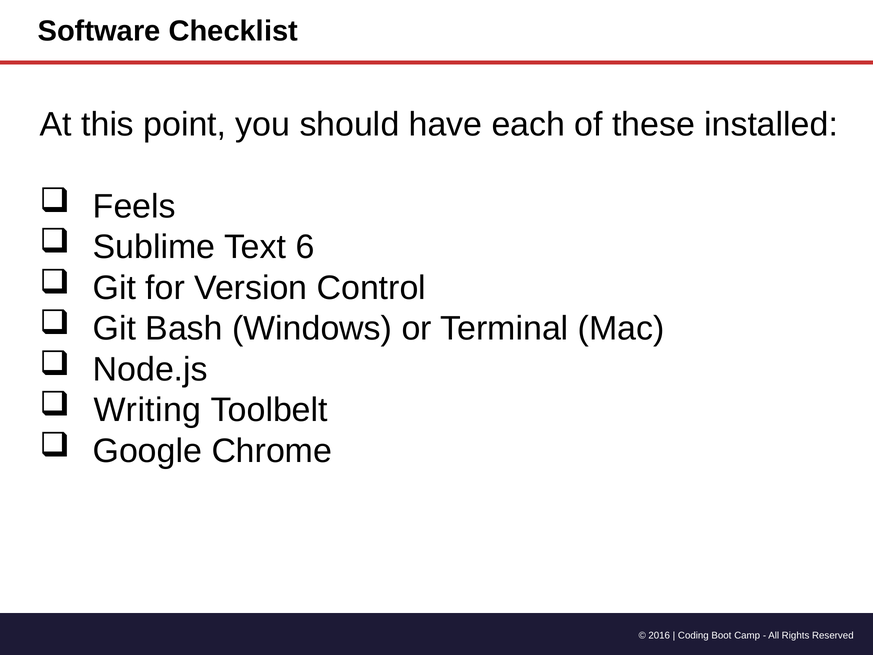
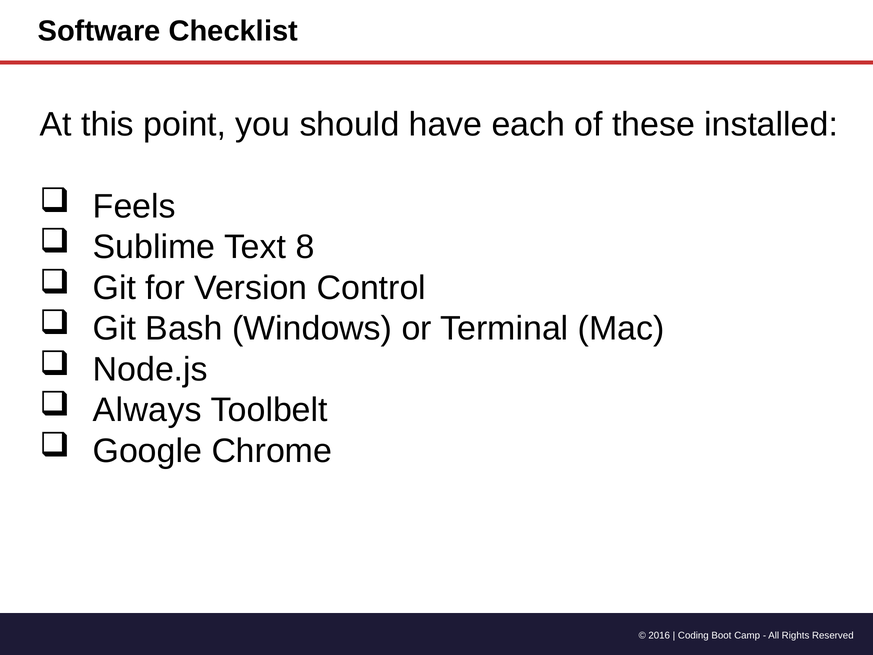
6: 6 -> 8 (305, 247)
Writing: Writing -> Always (147, 410)
